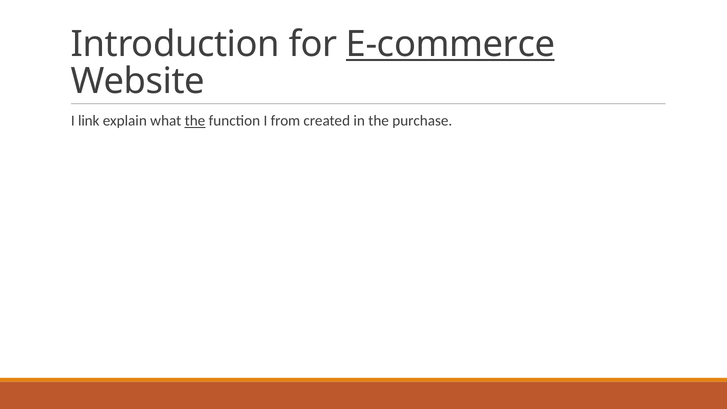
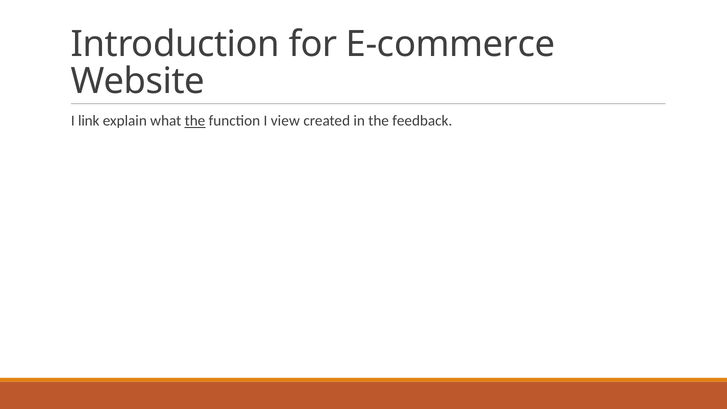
E-commerce underline: present -> none (450, 44)
from: from -> view (285, 121)
purchase: purchase -> feedback (422, 121)
